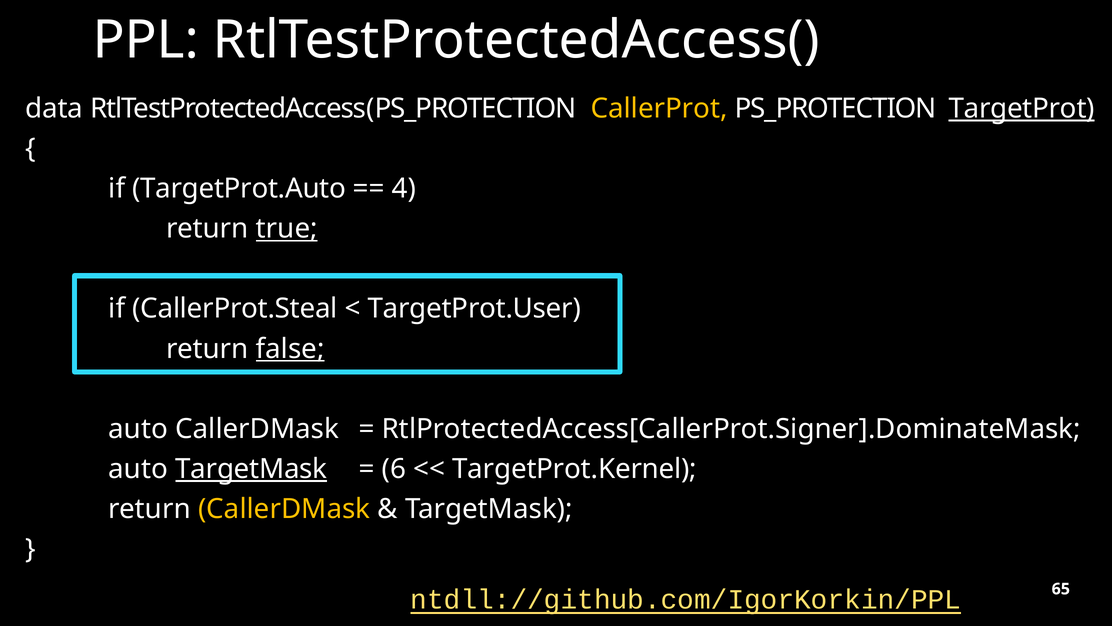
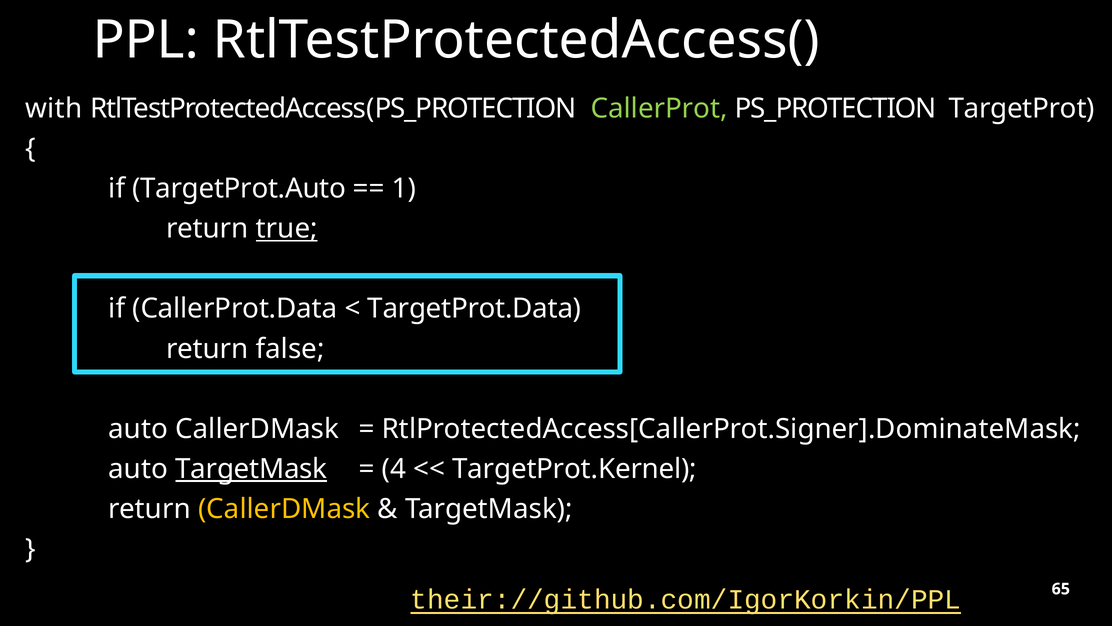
data: data -> with (54, 108)
CallerProt colour: yellow -> light green (659, 108)
TargetProt underline: present -> none (1022, 108)
4: 4 -> 1 (404, 188)
CallerProt.Steal: CallerProt.Steal -> CallerProt.Data (235, 309)
TargetProt.User: TargetProt.User -> TargetProt.Data (474, 309)
false underline: present -> none (290, 349)
6: 6 -> 4 (394, 469)
ntdll://github.com/IgorKorkin/PPL: ntdll://github.com/IgorKorkin/PPL -> their://github.com/IgorKorkin/PPL (686, 599)
